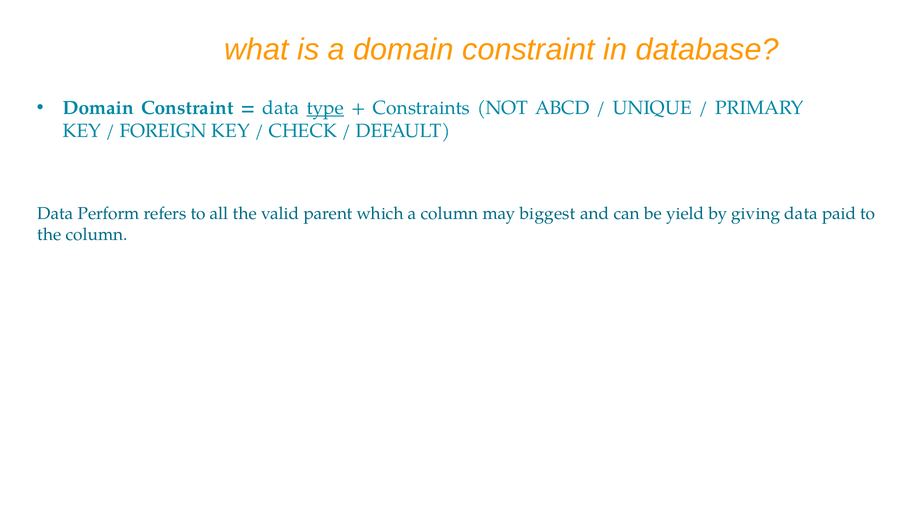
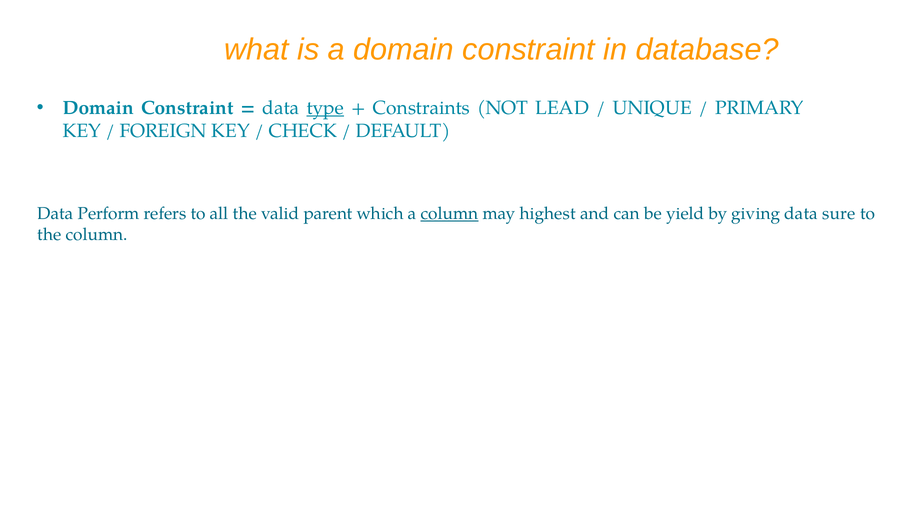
ABCD: ABCD -> LEAD (562, 108)
column underline: none -> present (450, 214)
biggest: biggest -> highest (548, 214)
paid: paid -> sure (839, 214)
